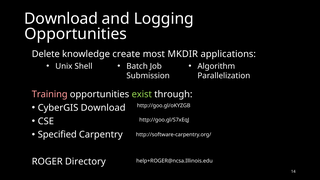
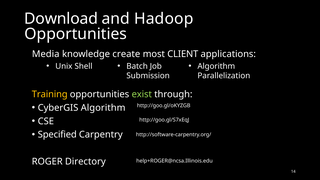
Logging: Logging -> Hadoop (164, 19)
Delete: Delete -> Media (46, 54)
MKDIR: MKDIR -> CLIENT (183, 54)
Training colour: pink -> yellow (50, 94)
CyberGIS Download: Download -> Algorithm (103, 108)
